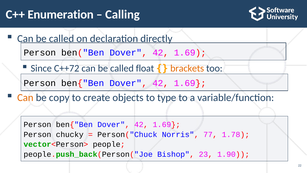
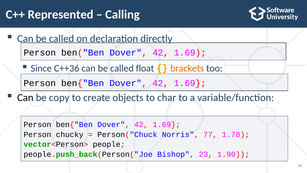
Enumeration: Enumeration -> Represented (61, 15)
C++72: C++72 -> C++36 (67, 68)
Can colour: orange -> black (25, 97)
type: type -> char (167, 97)
